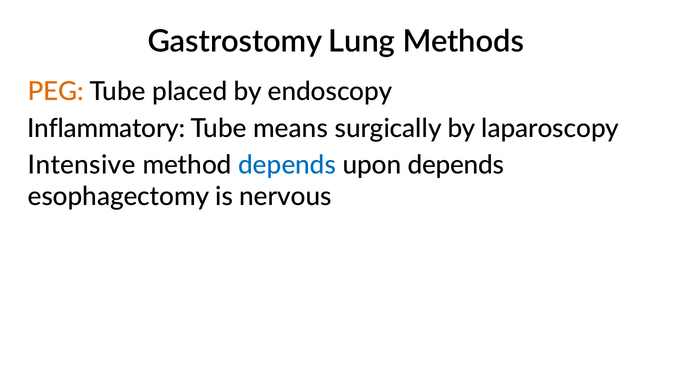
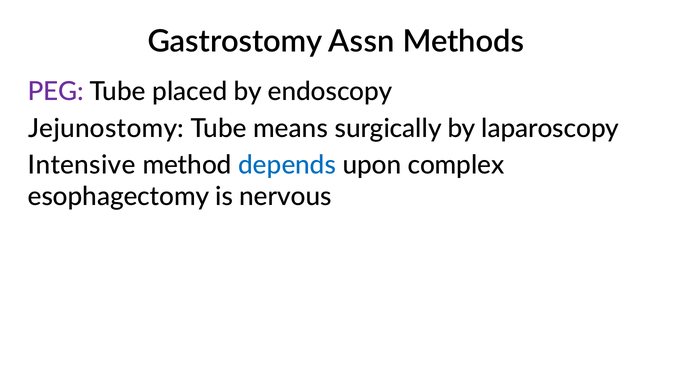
Lung: Lung -> Assn (362, 42)
PEG colour: orange -> purple (56, 92)
Inflammatory: Inflammatory -> Jejunostomy (106, 128)
upon depends: depends -> complex (456, 165)
